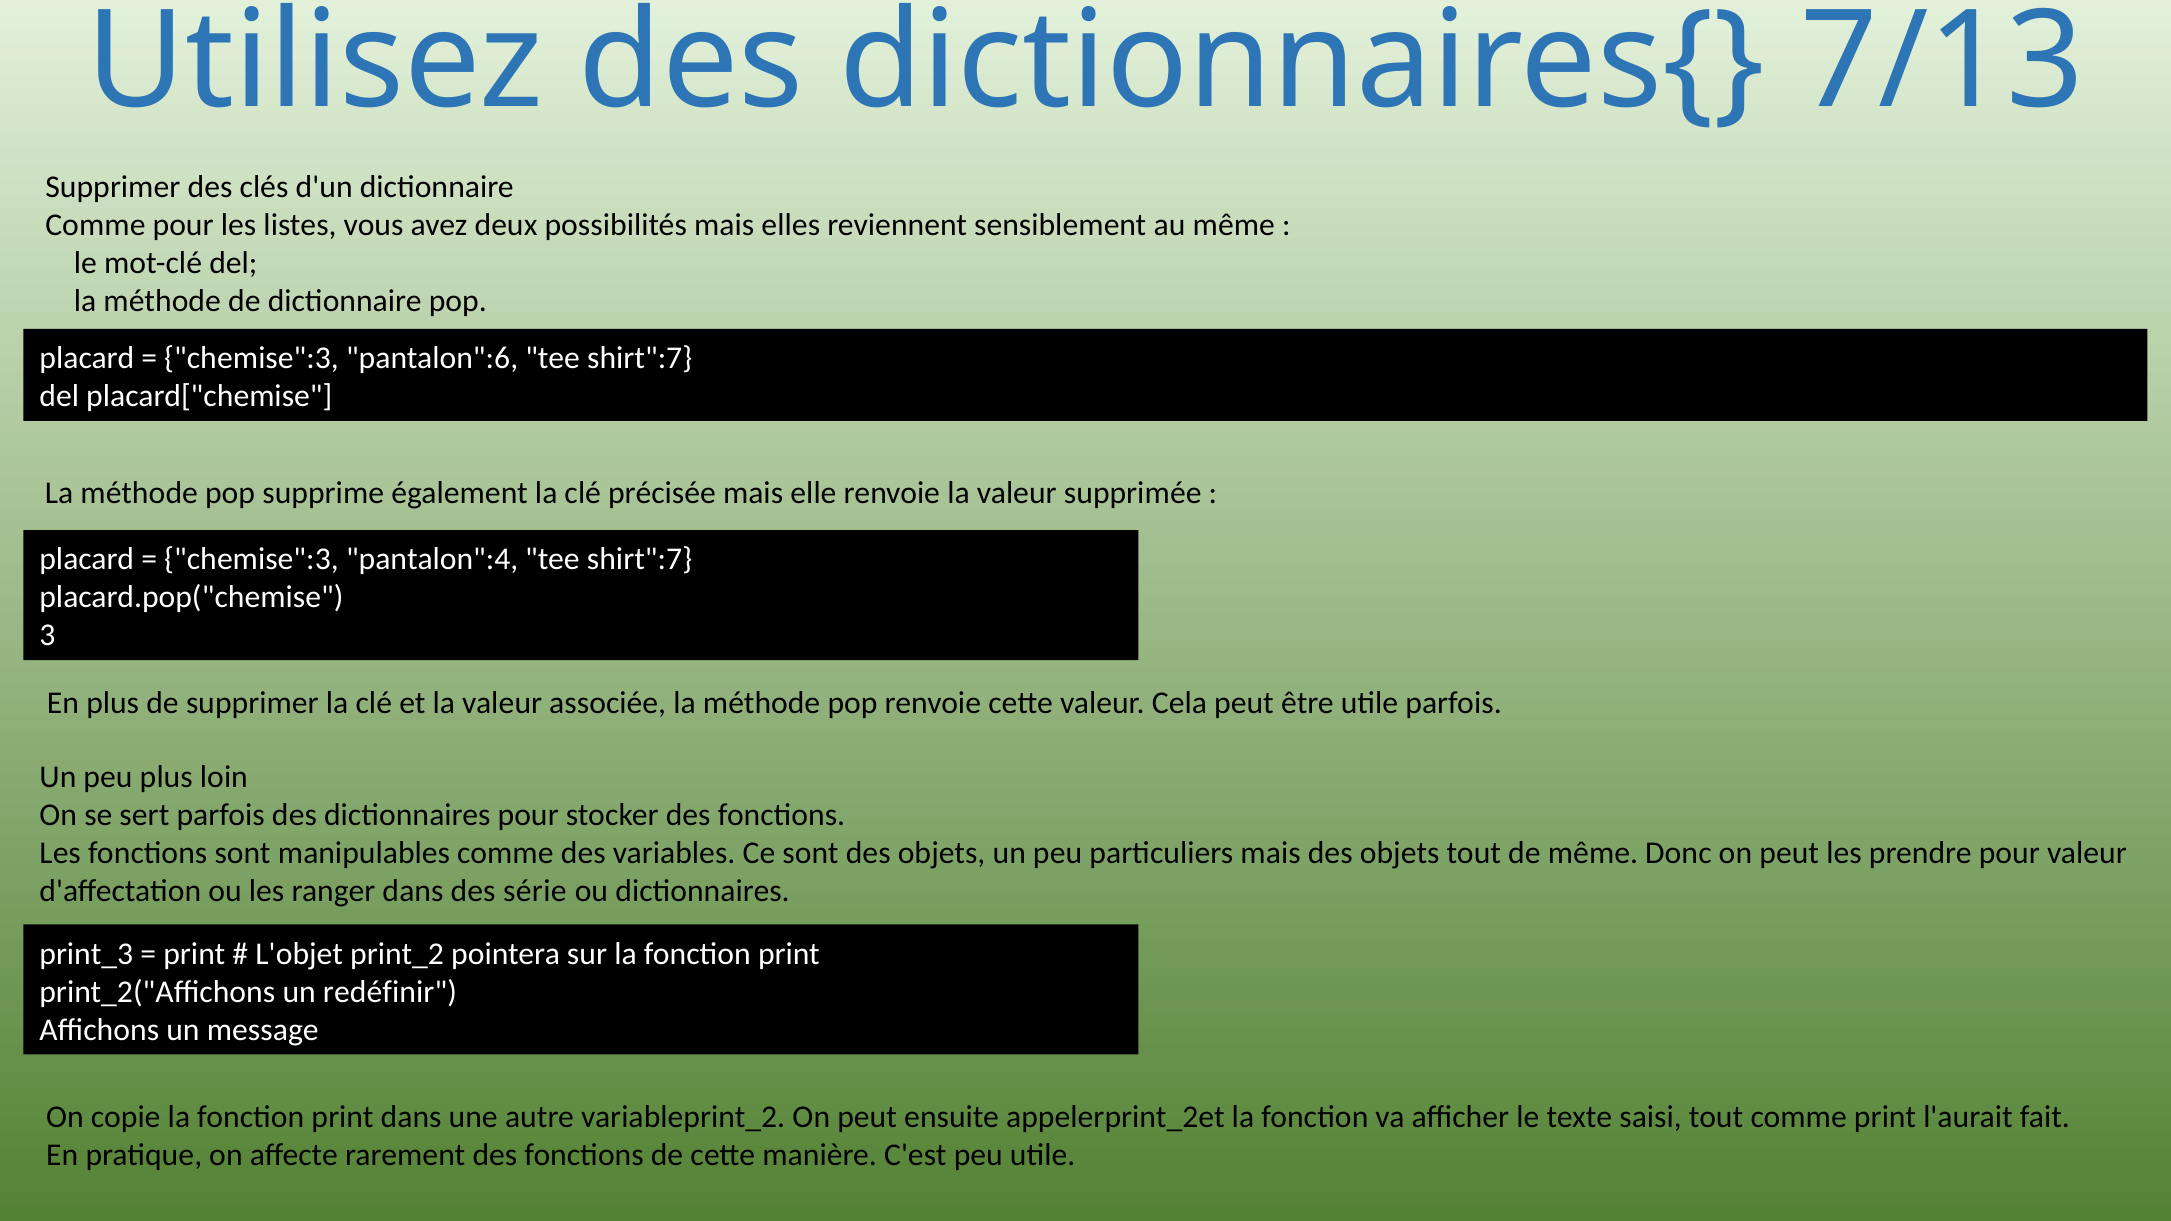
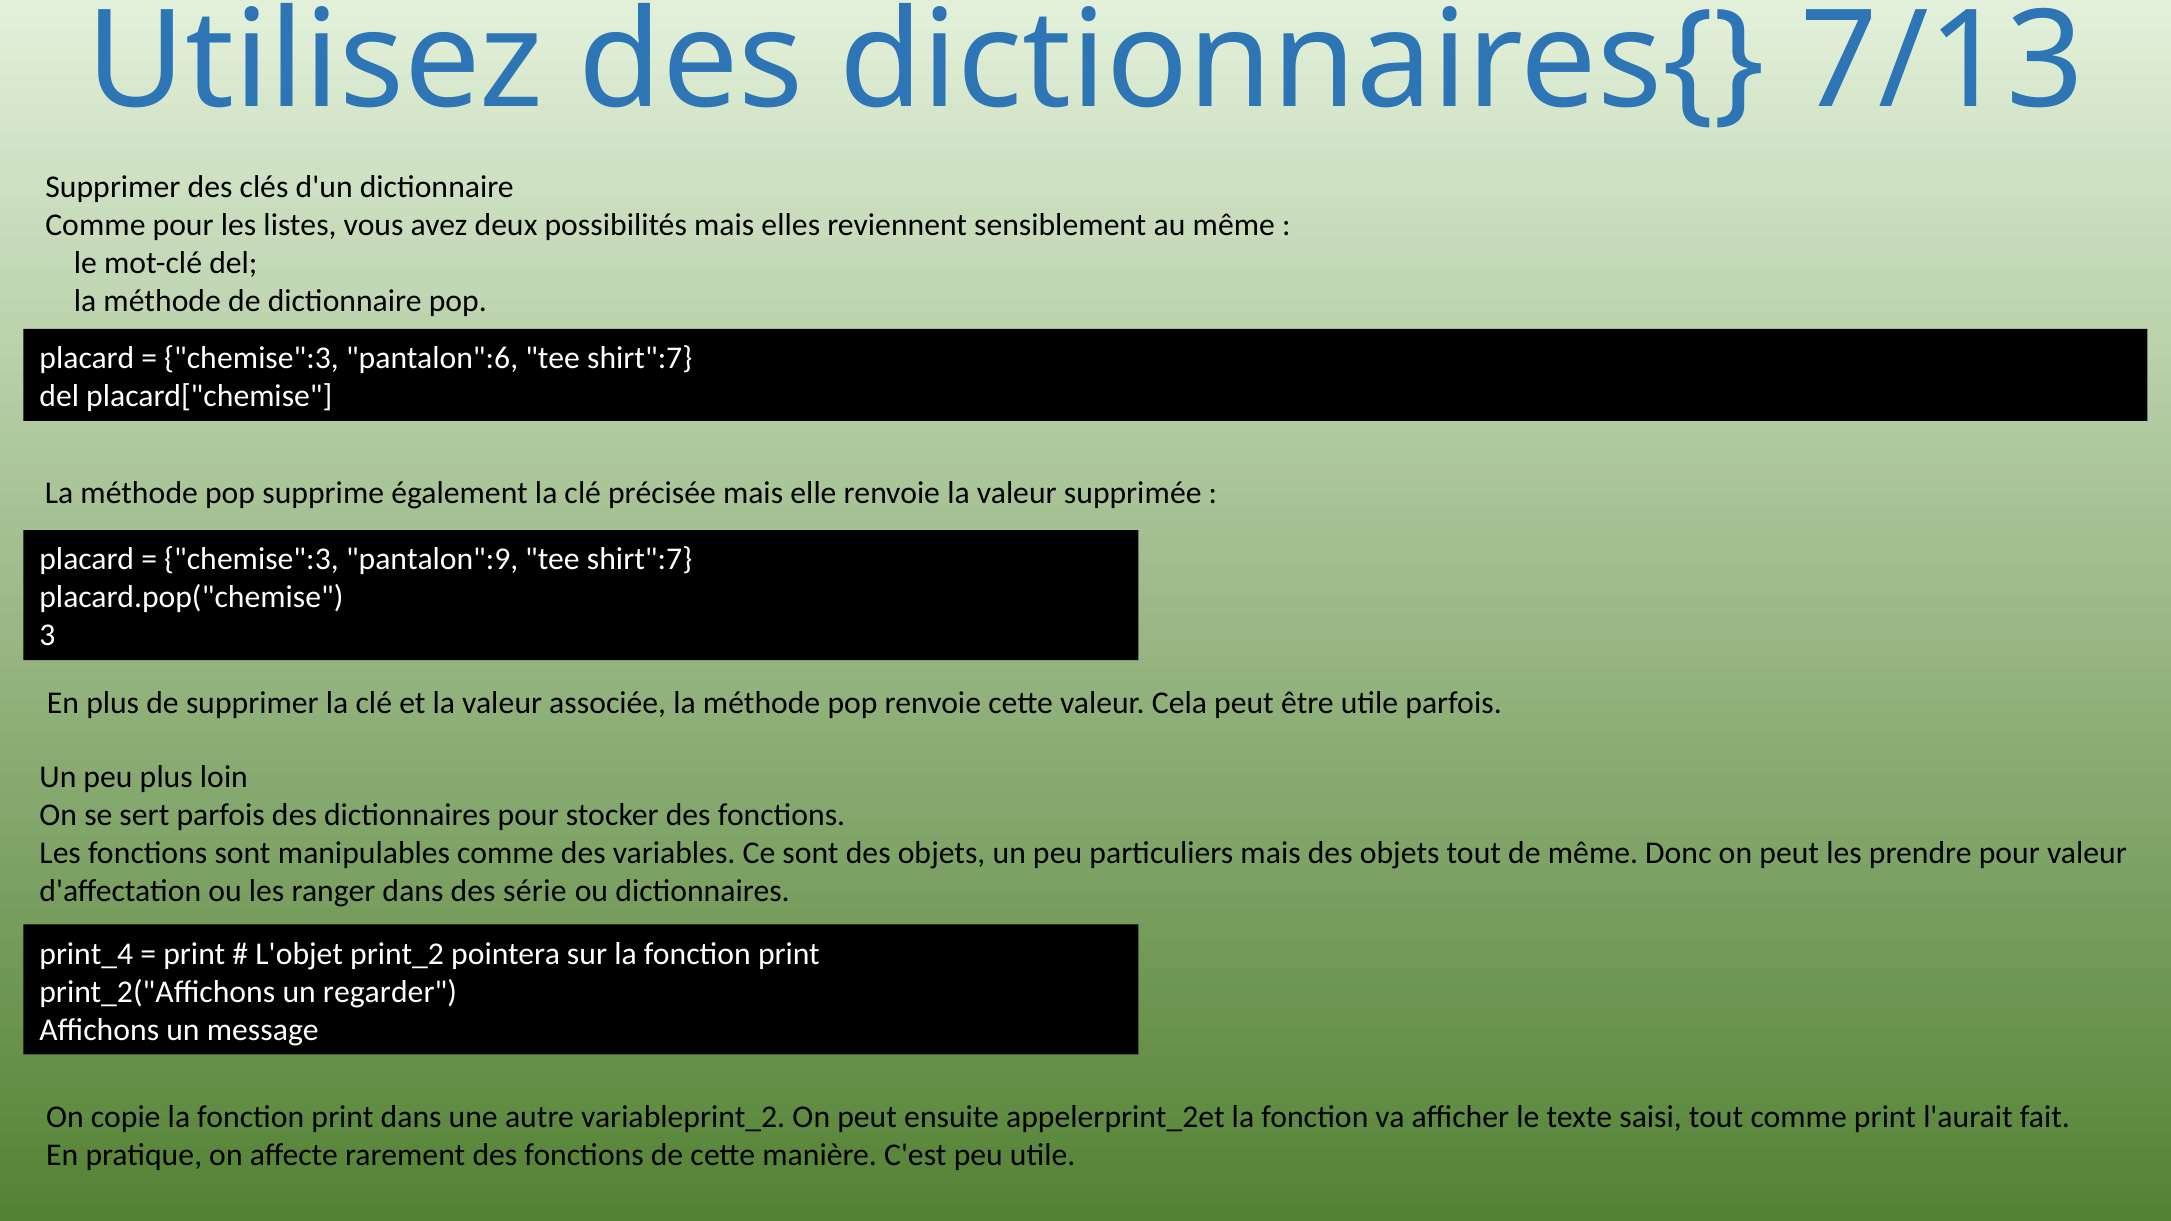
pantalon":4: pantalon":4 -> pantalon":9 (432, 559)
print_3: print_3 -> print_4 (86, 954)
redéfinir: redéfinir -> regarder (390, 992)
